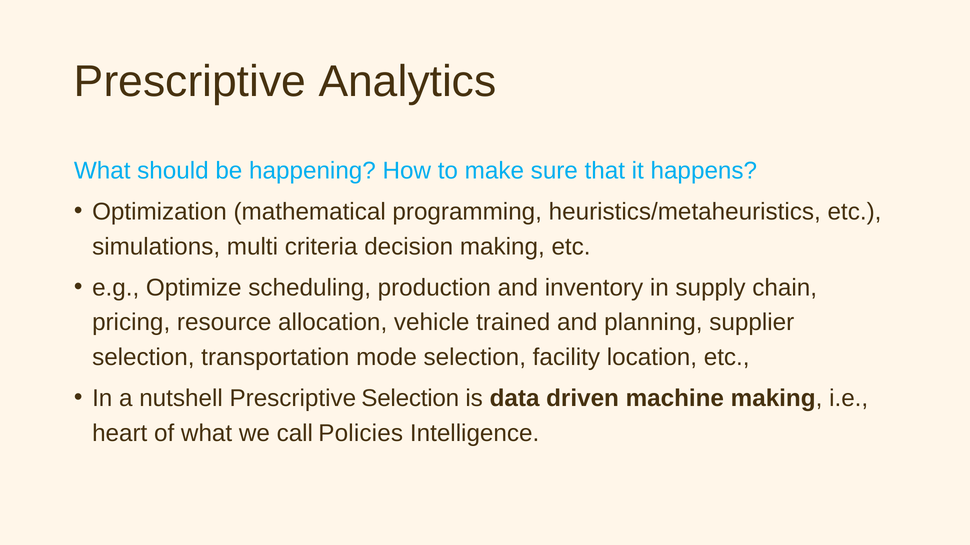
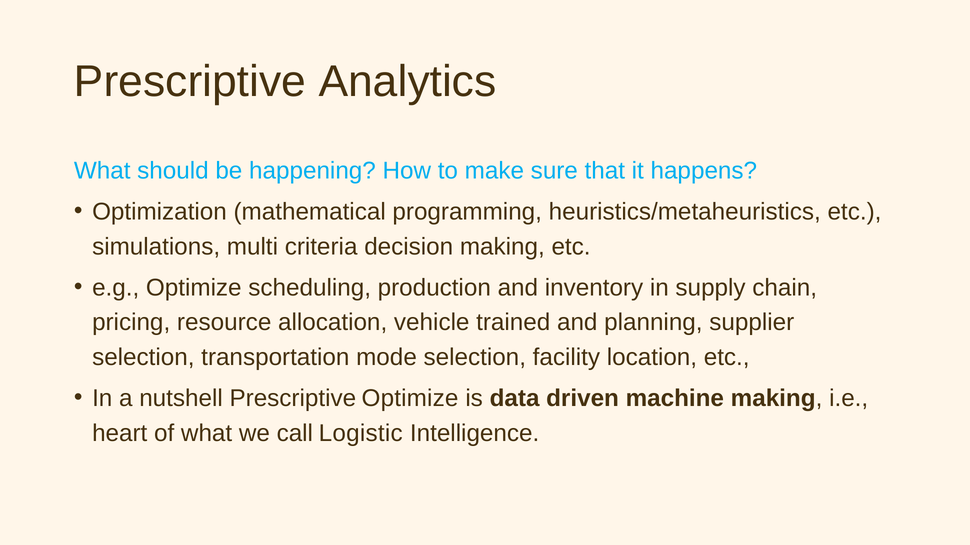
Prescriptive Selection: Selection -> Optimize (410, 399)
Policies: Policies -> Logistic (361, 434)
